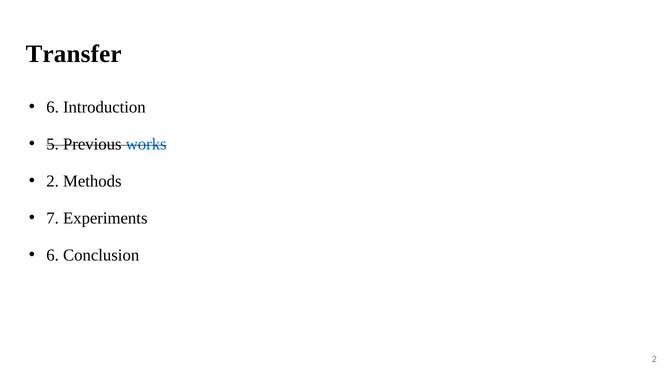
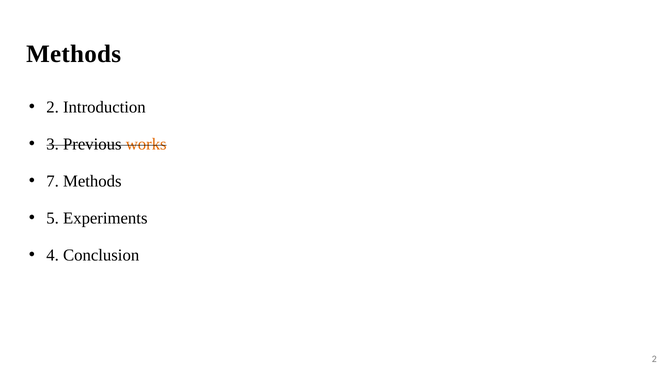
Transfer: Transfer -> Methods (74, 54)
6: 6 -> 2 (53, 107)
5: 5 -> 3 (53, 144)
works colour: blue -> orange (146, 144)
2: 2 -> 7 (53, 181)
7: 7 -> 5 (53, 218)
6: 6 -> 4 (53, 255)
